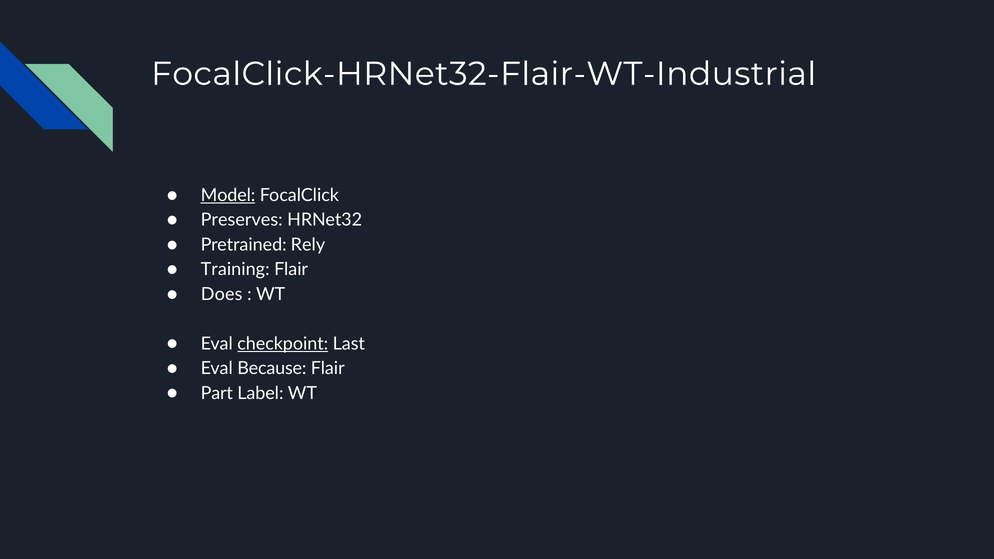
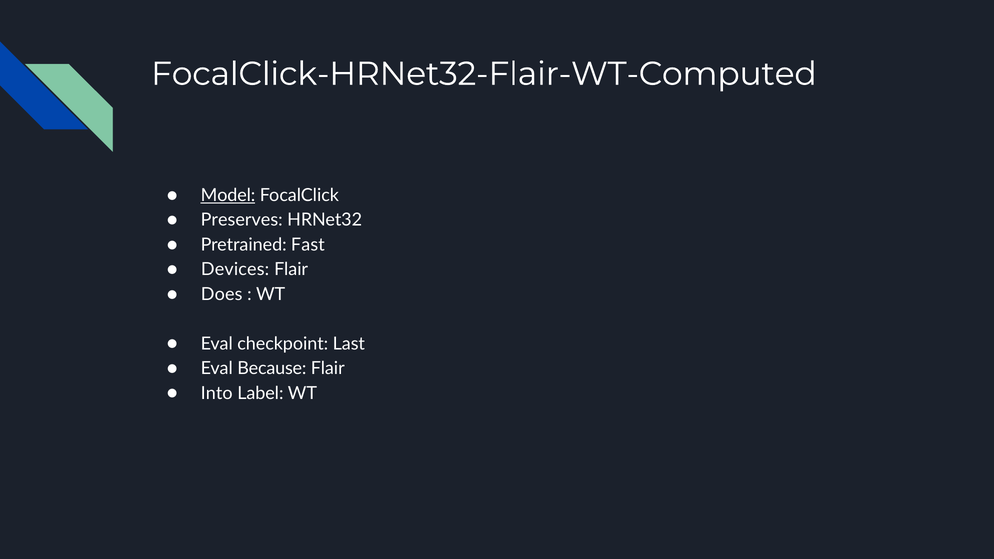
FocalClick-HRNet32-Flair-WT-Industrial: FocalClick-HRNet32-Flair-WT-Industrial -> FocalClick-HRNet32-Flair-WT-Computed (484, 74)
Rely: Rely -> Fast (308, 245)
Training: Training -> Devices (235, 270)
checkpoint underline: present -> none (283, 344)
Part: Part -> Into (217, 393)
